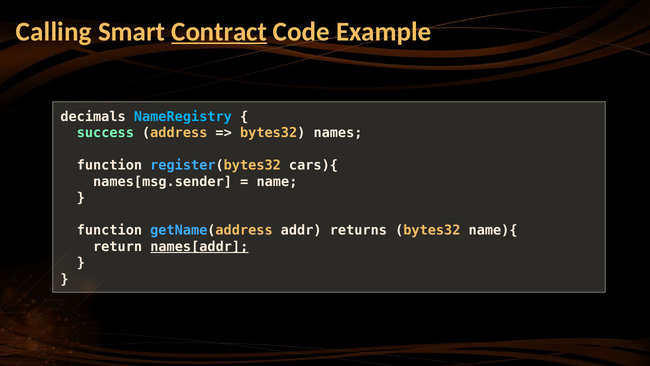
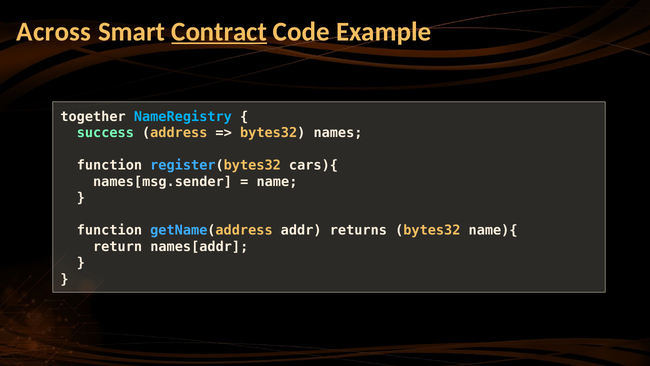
Calling: Calling -> Across (54, 32)
decimals: decimals -> together (93, 116)
names[addr underline: present -> none (199, 247)
